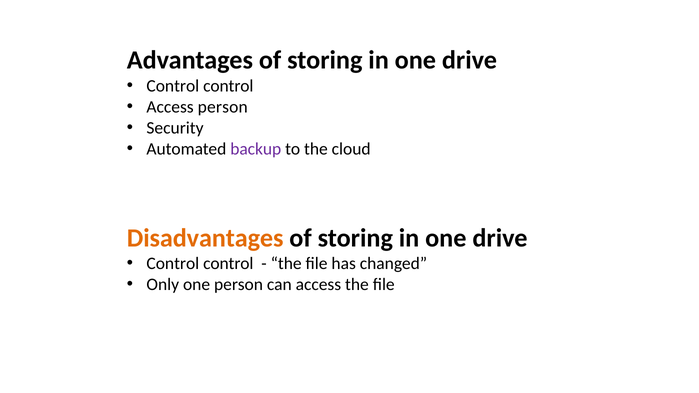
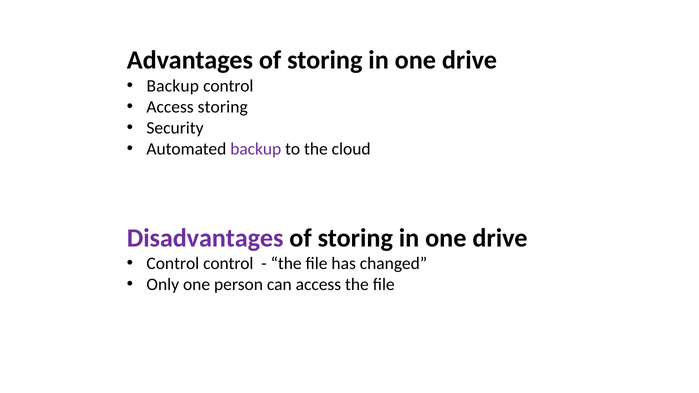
Control: Control -> Backup (173, 86)
Access person: person -> storing (223, 107)
Disadvantages colour: orange -> purple (205, 238)
